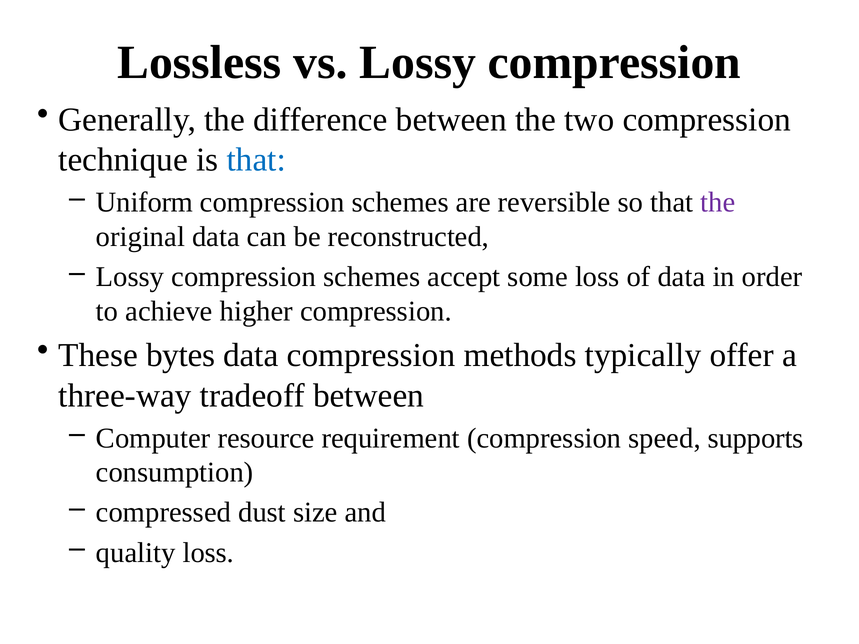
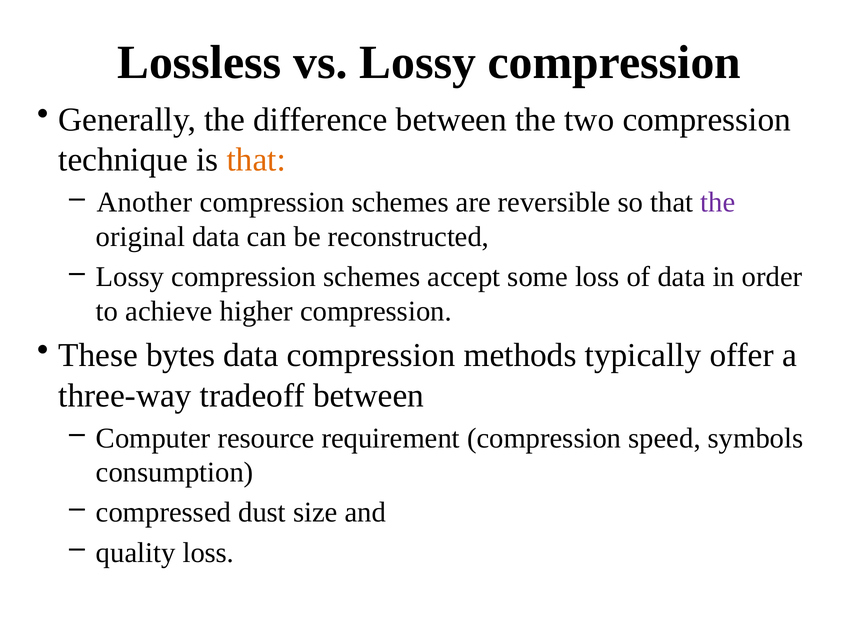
that colour: blue -> orange (256, 160)
Uniform: Uniform -> Another (144, 202)
supports: supports -> symbols (756, 438)
